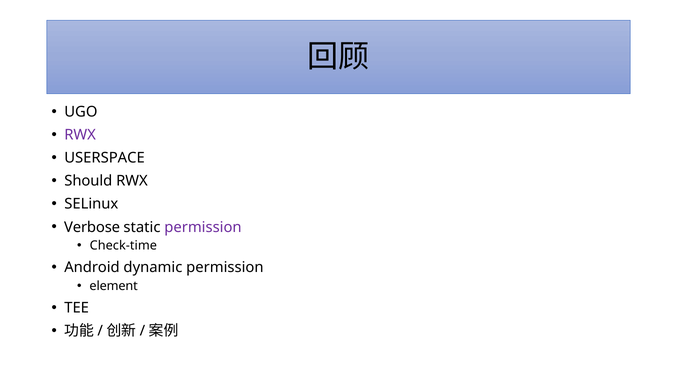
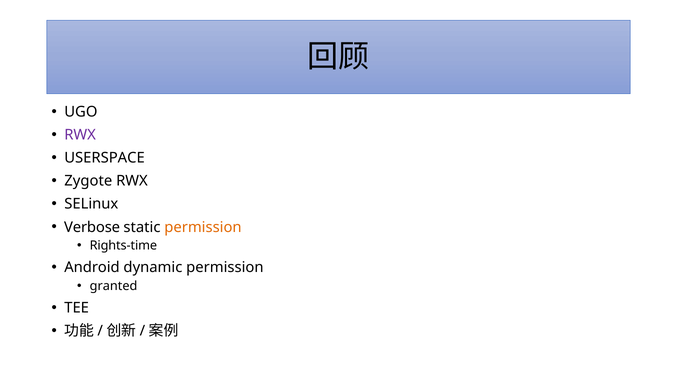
Should: Should -> Zygote (88, 181)
permission colour: purple -> orange (203, 227)
Check-time: Check-time -> Rights-time (123, 245)
element: element -> granted (114, 286)
